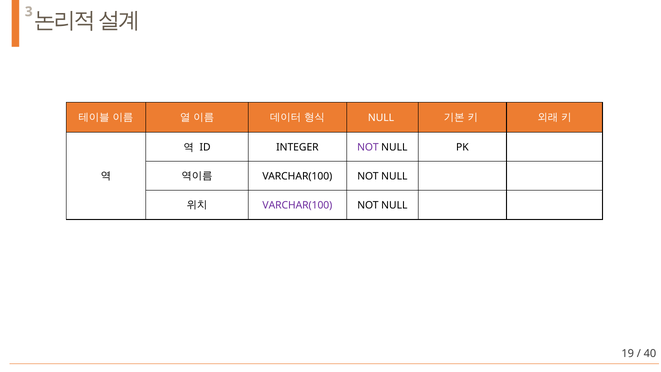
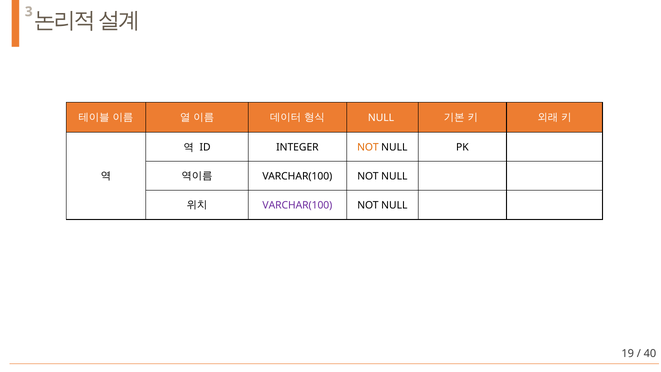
NOT colour: purple -> orange (368, 147)
